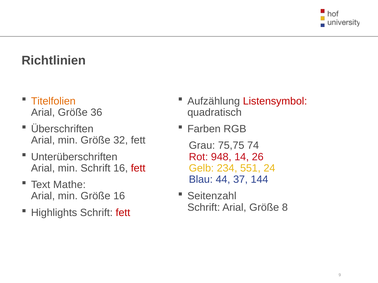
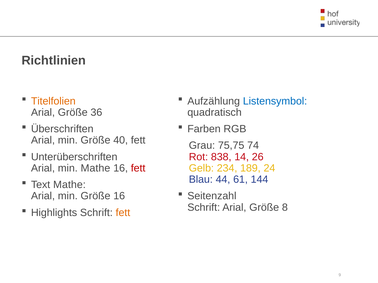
Listensymbol colour: red -> blue (275, 101)
32: 32 -> 40 (121, 141)
948: 948 -> 838 (221, 157)
min Schrift: Schrift -> Mathe (95, 168)
551: 551 -> 189 (250, 168)
37: 37 -> 61 (240, 180)
fett colour: red -> orange (123, 213)
